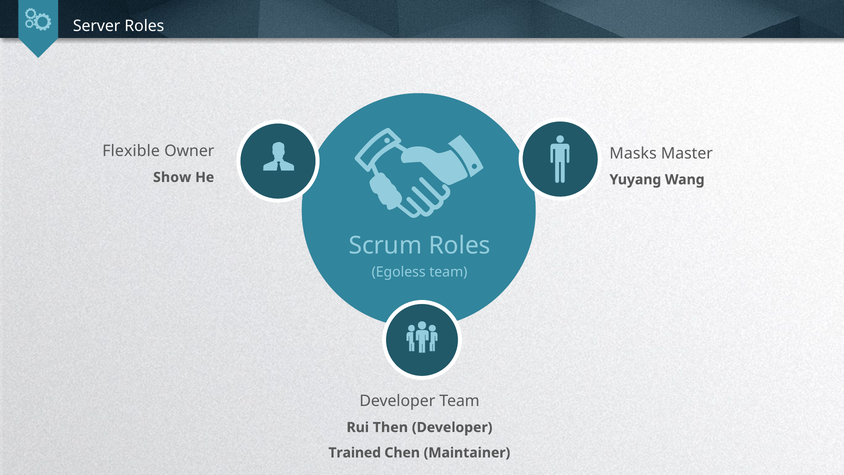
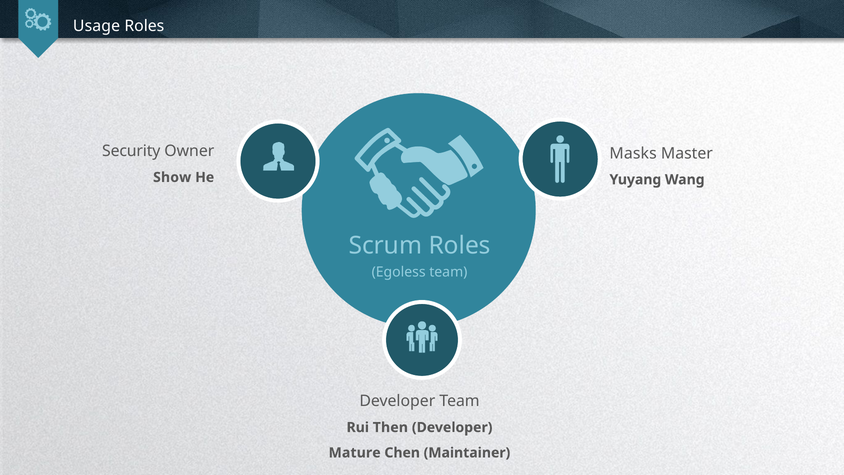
Server: Server -> Usage (97, 26)
Flexible: Flexible -> Security (131, 151)
Trained: Trained -> Mature (355, 452)
